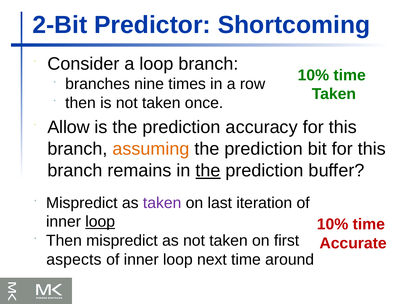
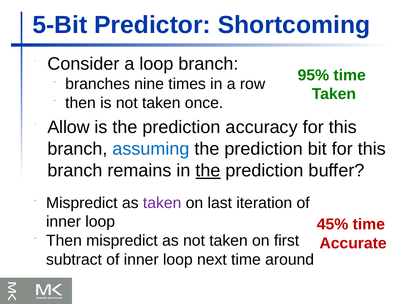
2-Bit: 2-Bit -> 5-Bit (60, 25)
10%: 10% -> 95% (313, 75)
assuming colour: orange -> blue (151, 149)
loop underline: present -> none (100, 222)
10%: 10% -> 45% (333, 224)
aspects: aspects -> subtract (74, 259)
